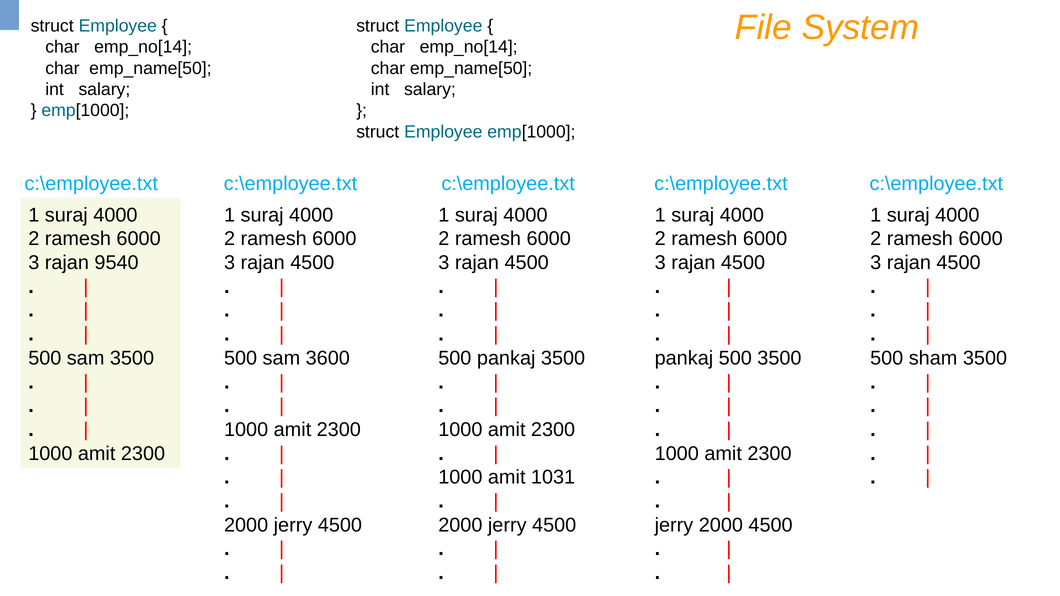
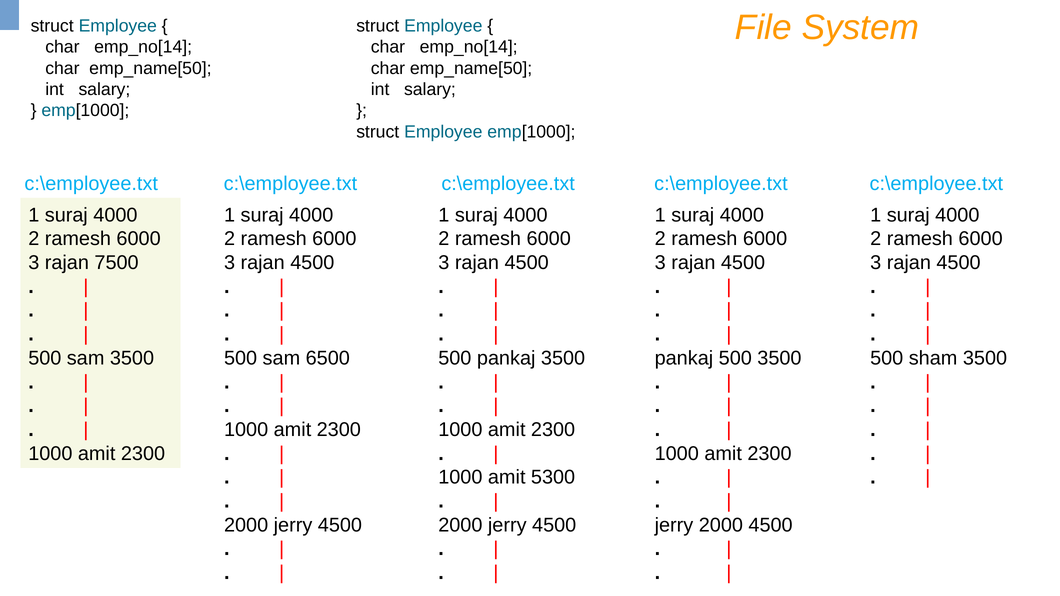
9540: 9540 -> 7500 (117, 263)
3600: 3600 -> 6500 (328, 358)
1031: 1031 -> 5300 (553, 478)
